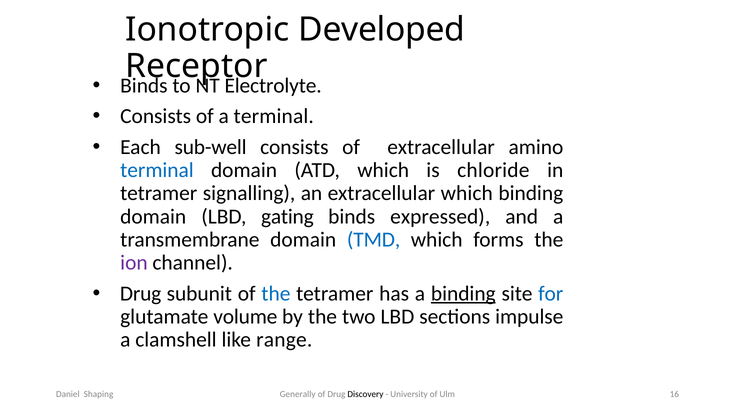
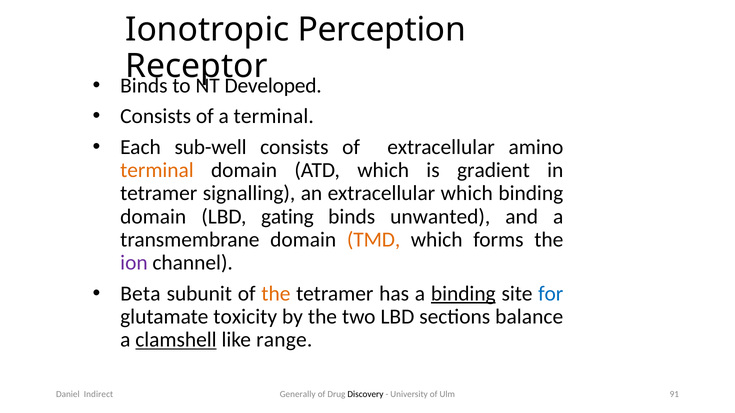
Developed: Developed -> Perception (382, 30)
Electrolyte: Electrolyte -> Developed (273, 86)
terminal colour: blue -> orange (157, 170)
chloride: chloride -> gradient (493, 170)
expressed: expressed -> unwanted (440, 217)
TMD colour: blue -> orange (374, 240)
Drug: Drug -> Beta (140, 294)
the colour: blue -> orange (276, 294)
volume: volume -> toxicity (245, 317)
impulse: impulse -> balance (529, 317)
clamshell underline: none -> present (176, 340)
16: 16 -> 91 (674, 395)
Shaping: Shaping -> Indirect (98, 395)
